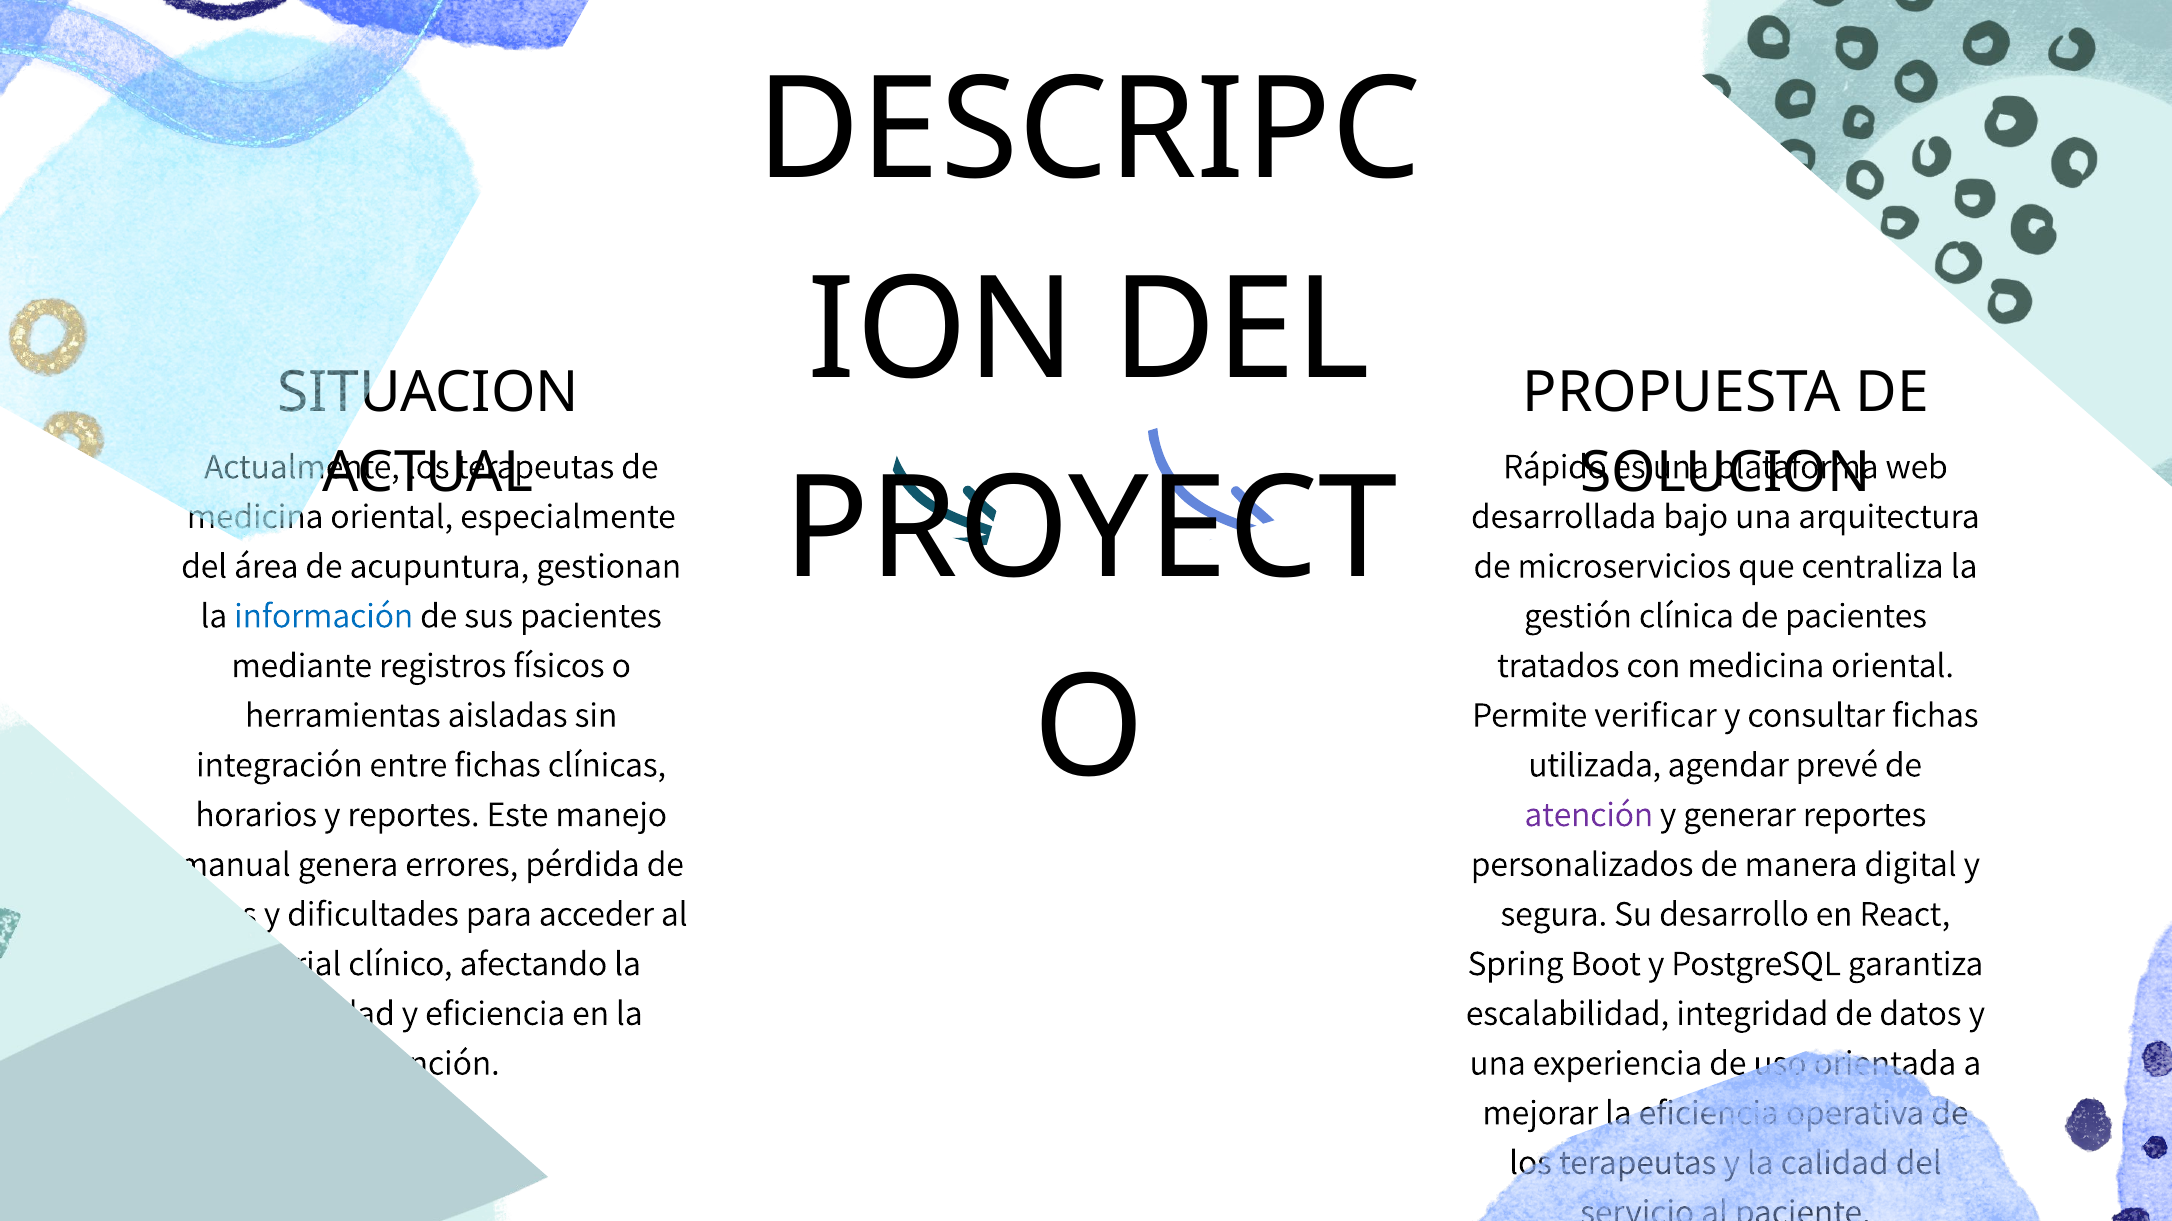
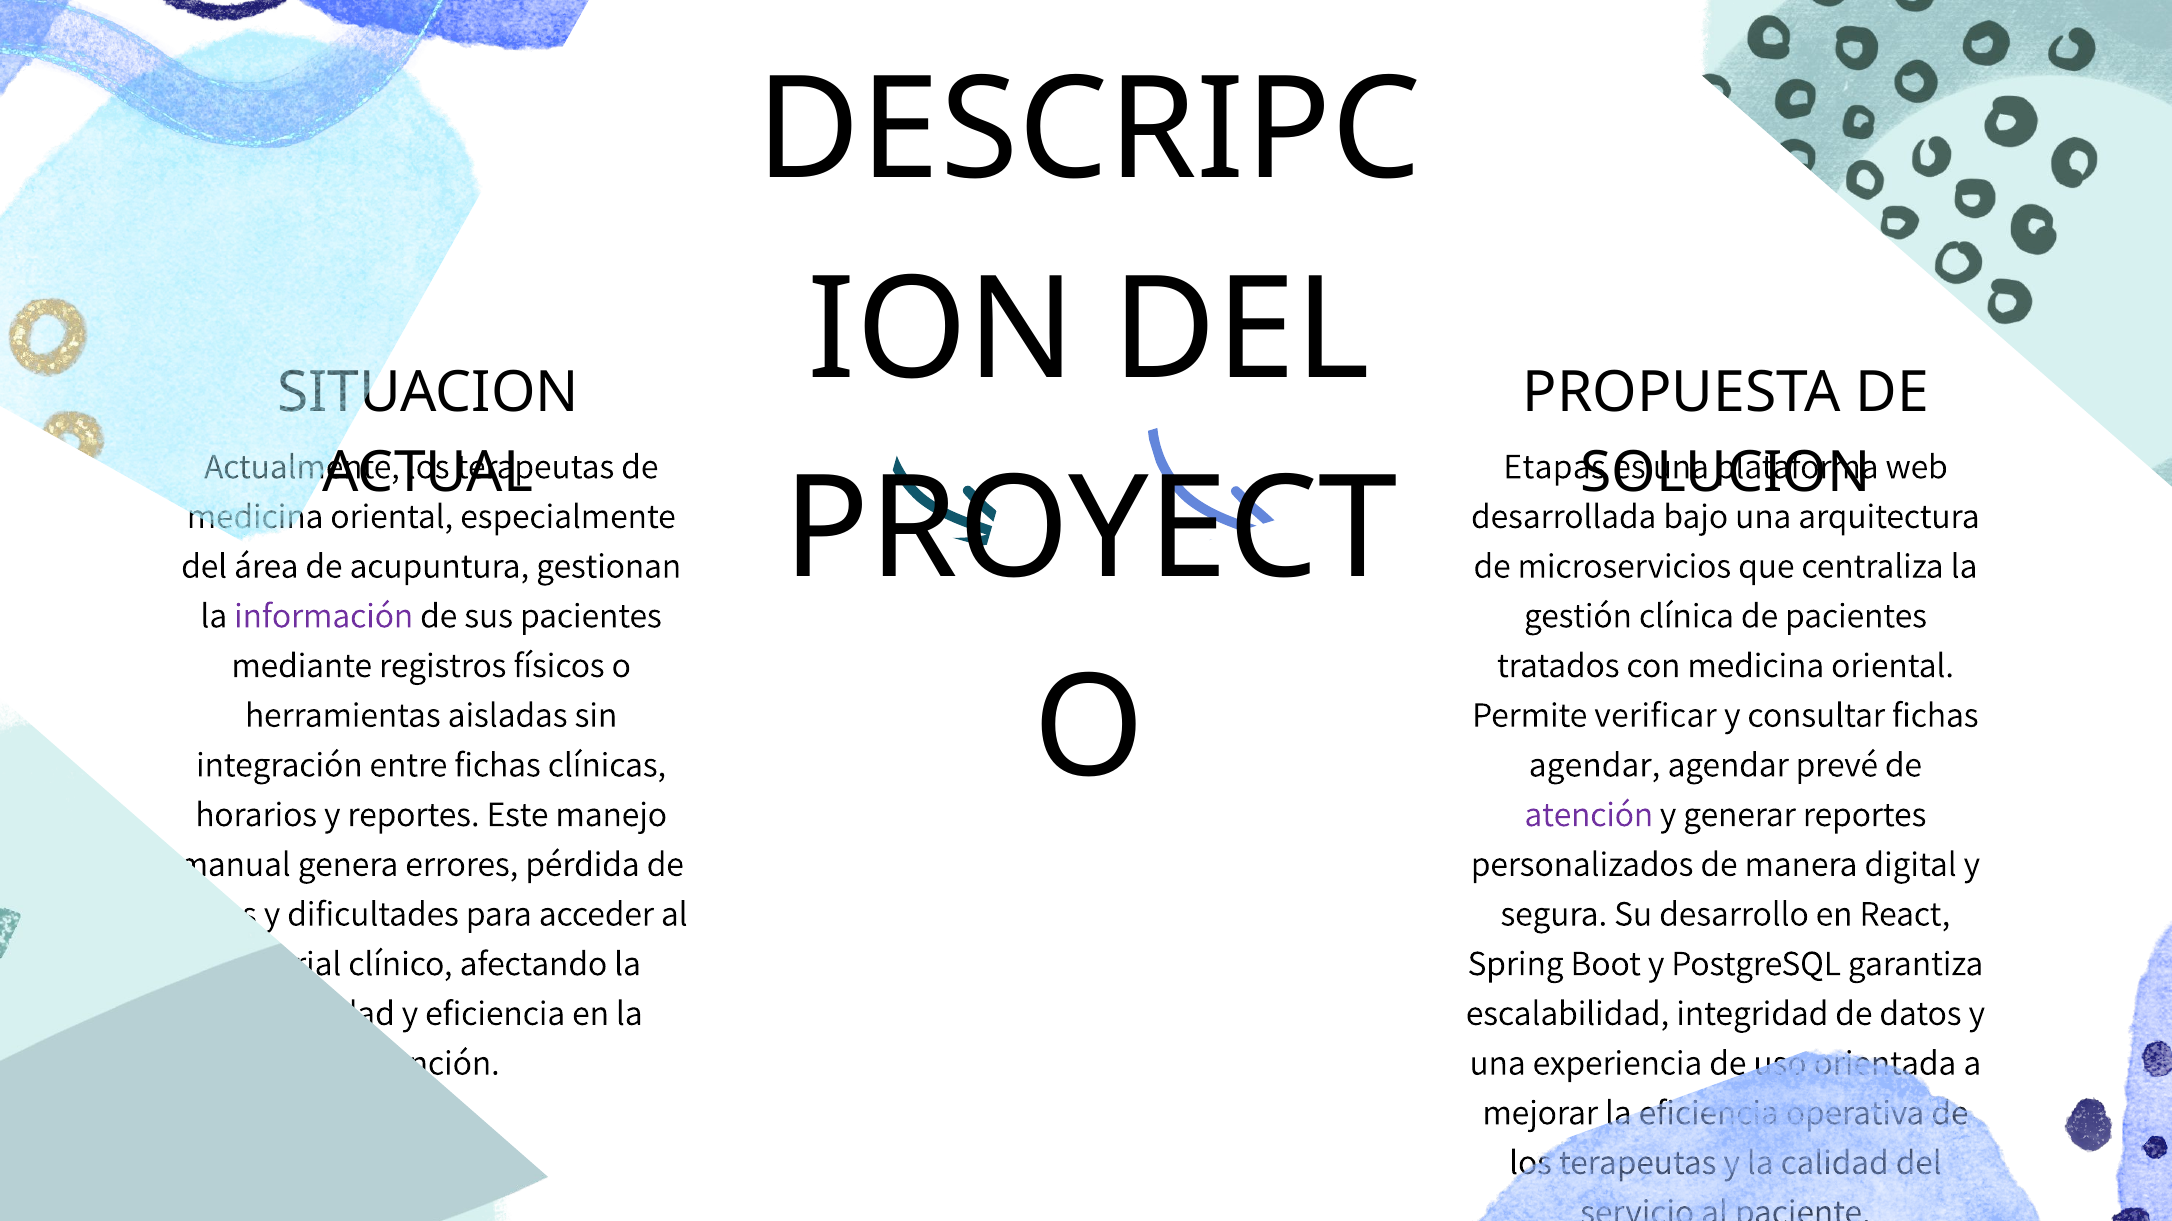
Rápido: Rápido -> Etapas (1555, 467)
información colour: blue -> purple (324, 616)
utilizada: utilizada -> agendar (1595, 765)
